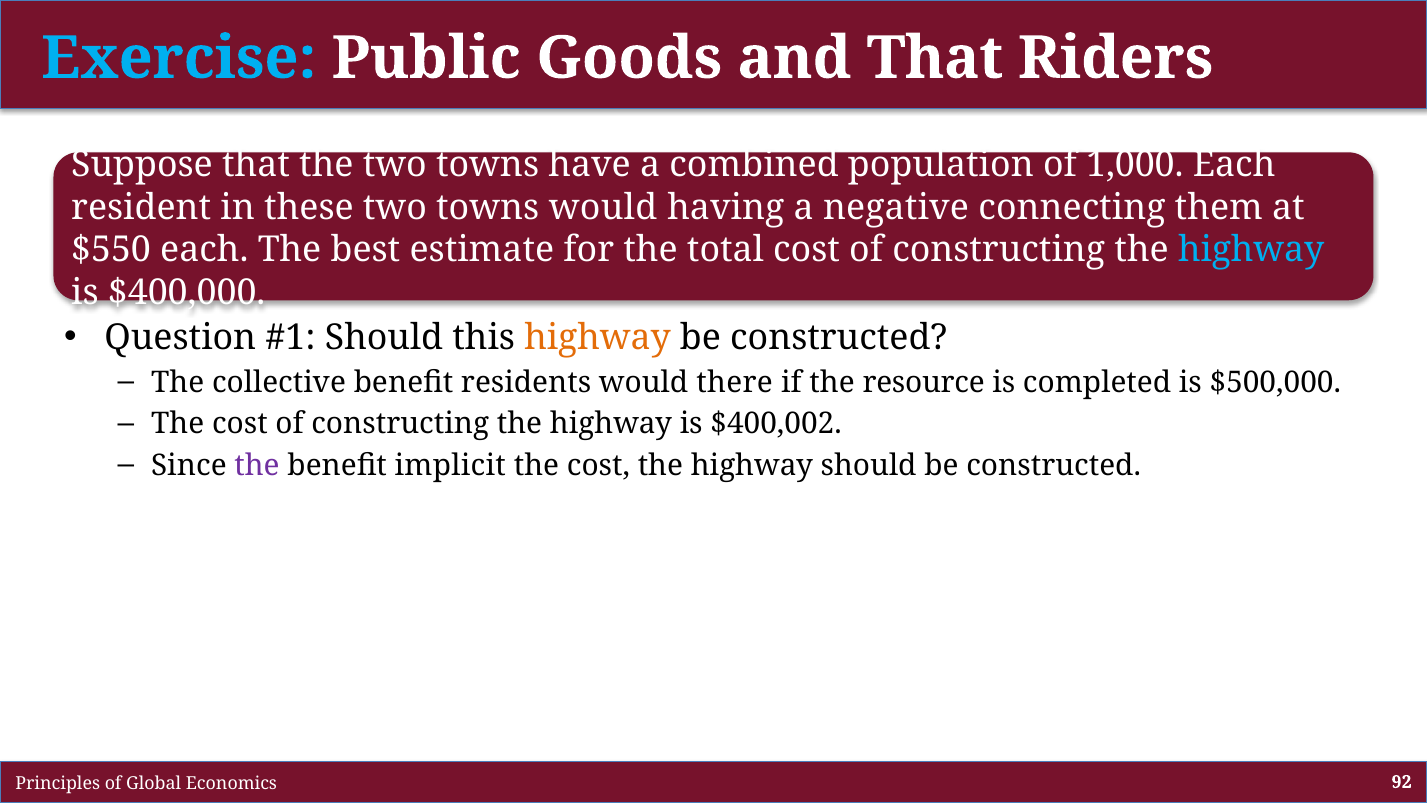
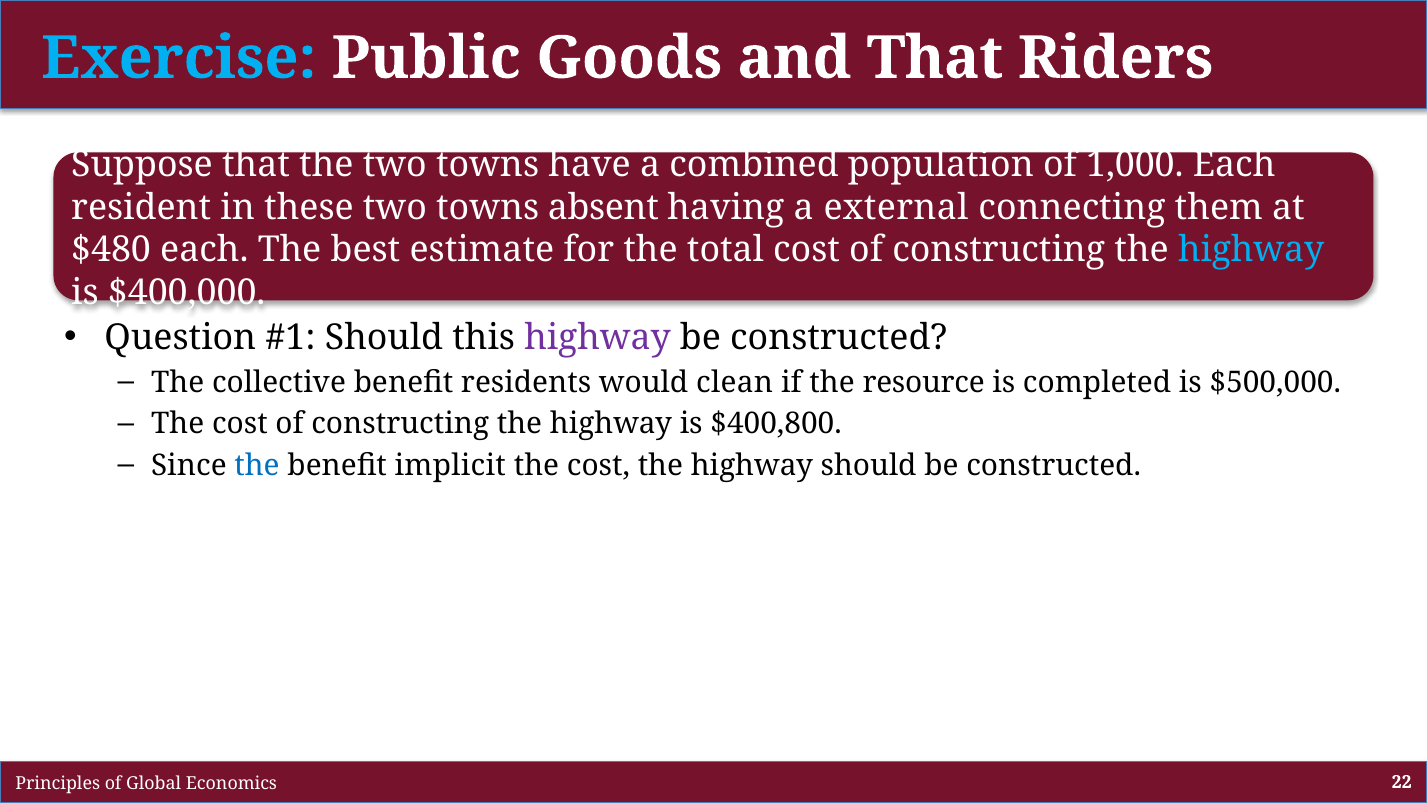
towns would: would -> absent (603, 207)
negative: negative -> external (896, 207)
$550: $550 -> $480 (111, 250)
highway colour: orange -> purple (597, 338)
there: there -> clean (735, 382)
$400,002: $400,002 -> $400,800 (776, 424)
the colour: purple -> blue (257, 466)
92: 92 -> 22 (1402, 782)
